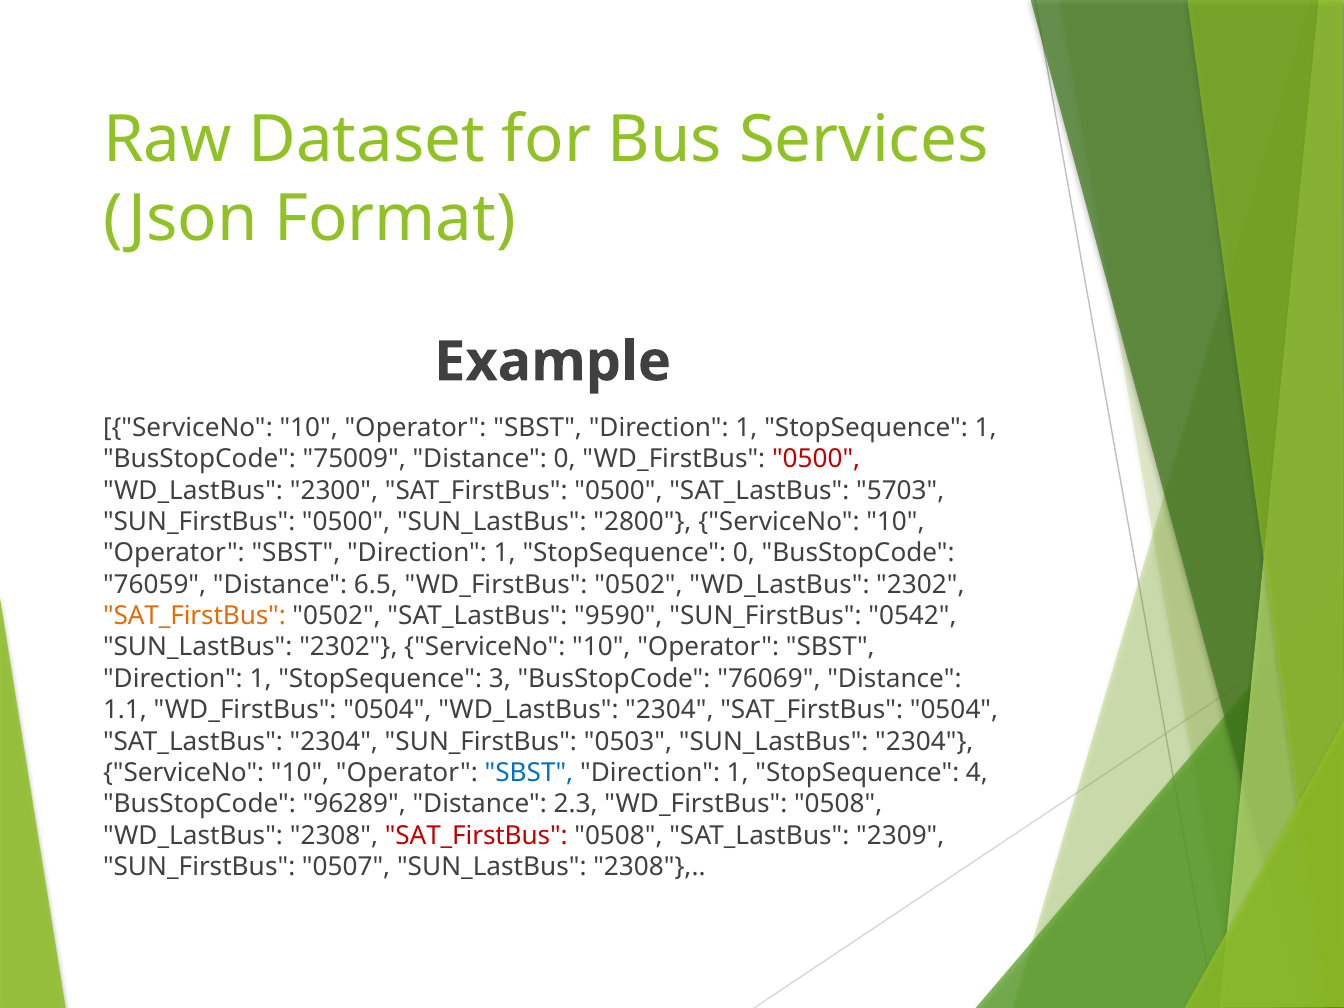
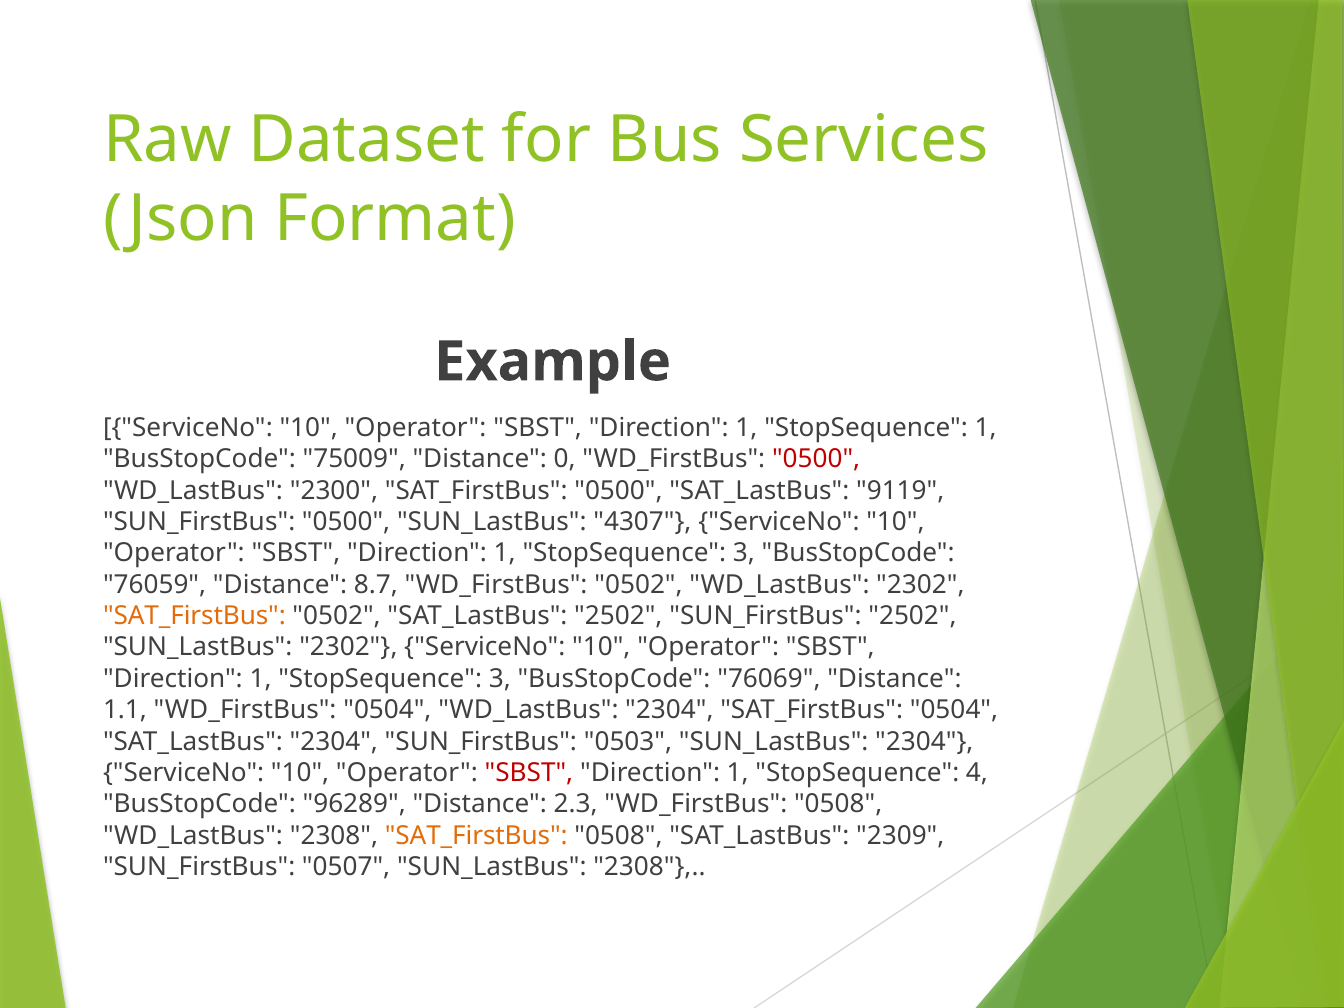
5703: 5703 -> 9119 (900, 490)
2800: 2800 -> 4307 (642, 522)
0: 0 -> 3 (744, 553)
6.5: 6.5 -> 8.7 (376, 585)
SAT_LastBus 9590: 9590 -> 2502 (618, 616)
SUN_FirstBus 0542: 0542 -> 2502 (913, 616)
SBST colour: blue -> red (529, 773)
SAT_FirstBus colour: red -> orange (476, 836)
